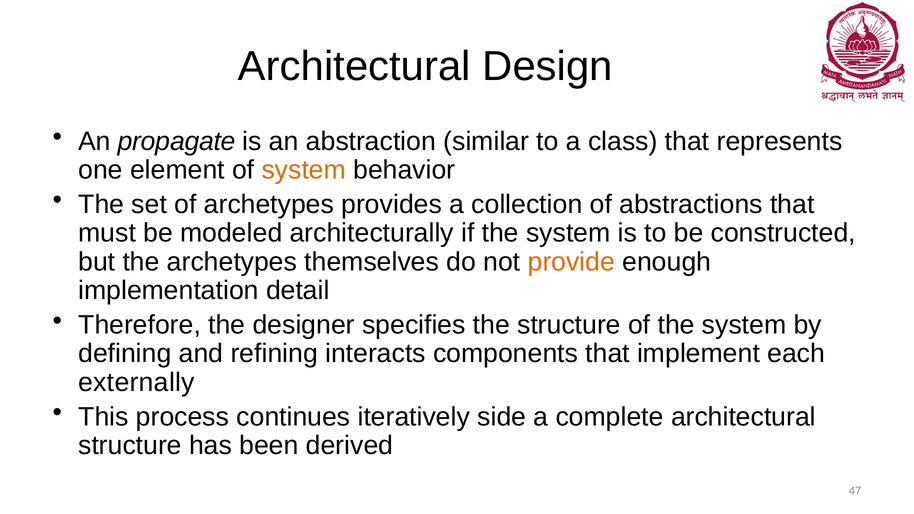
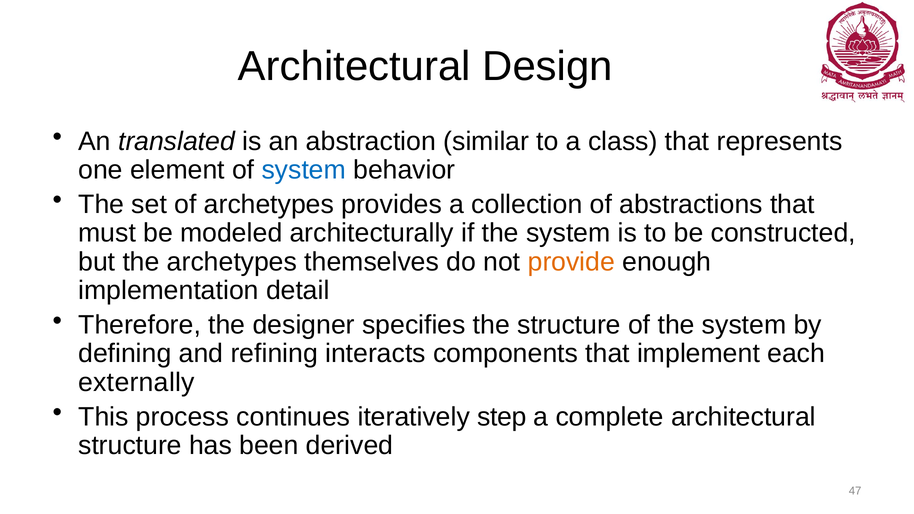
propagate: propagate -> translated (177, 141)
system colour: orange -> blue (304, 170)
side: side -> step (502, 417)
